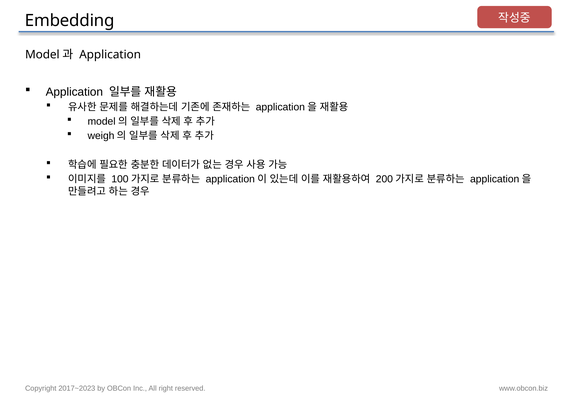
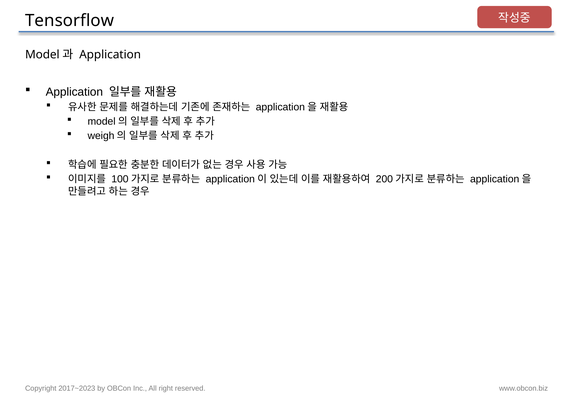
Embedding: Embedding -> Tensorflow (70, 21)
